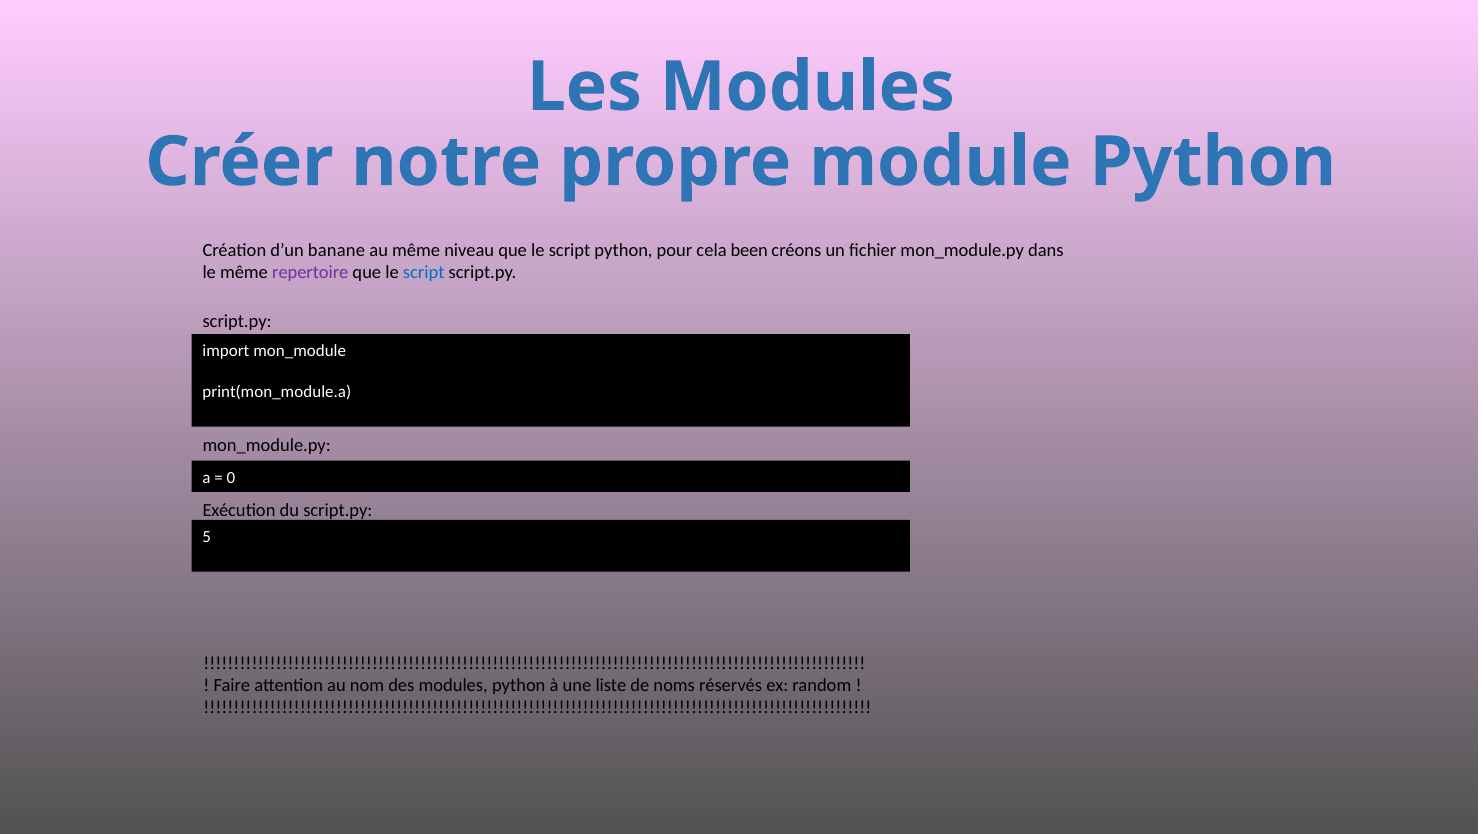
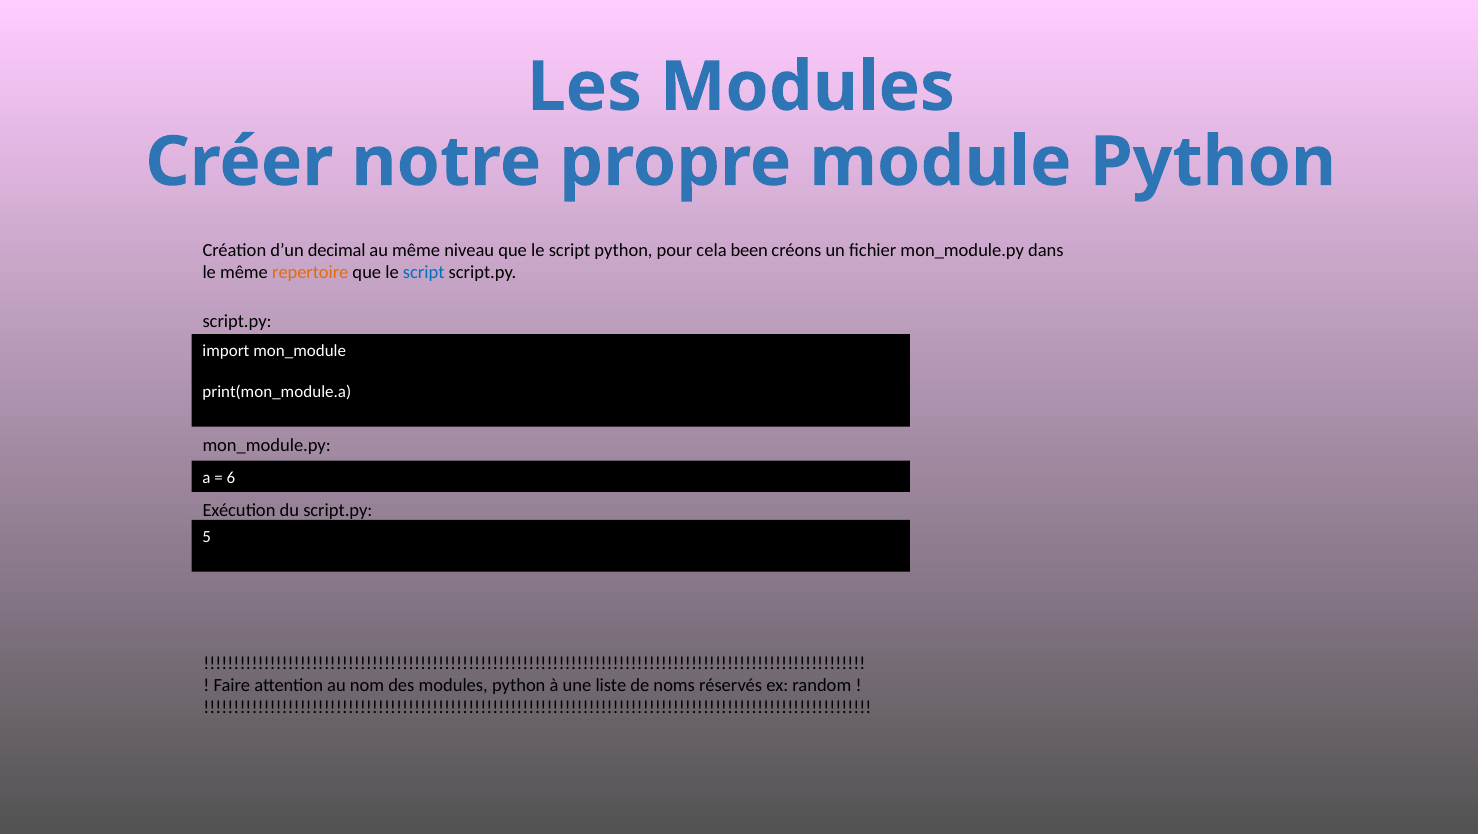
banane: banane -> decimal (337, 250)
repertoire colour: purple -> orange (310, 272)
0: 0 -> 6 (231, 477)
